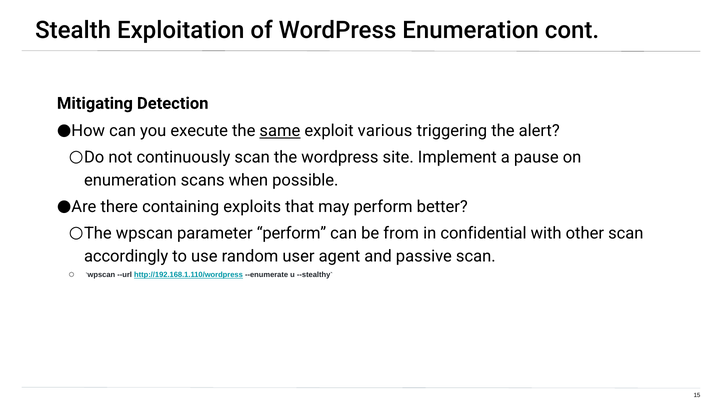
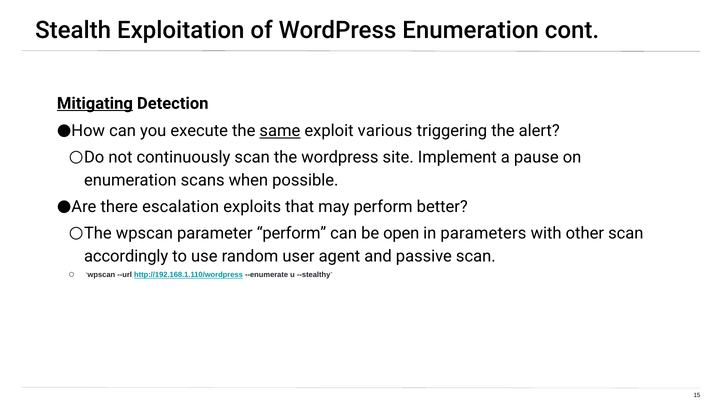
Mitigating underline: none -> present (95, 103)
containing: containing -> escalation (181, 207)
from: from -> open (401, 233)
confidential: confidential -> parameters (483, 233)
